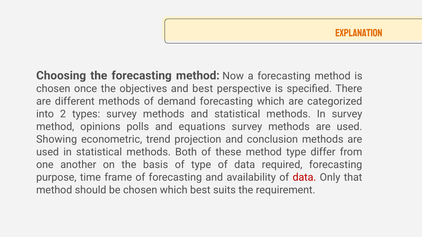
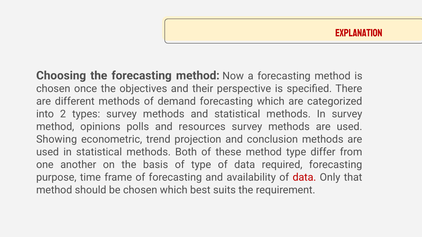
explanation colour: orange -> red (359, 33)
and best: best -> their (203, 89)
equations: equations -> resources (202, 127)
